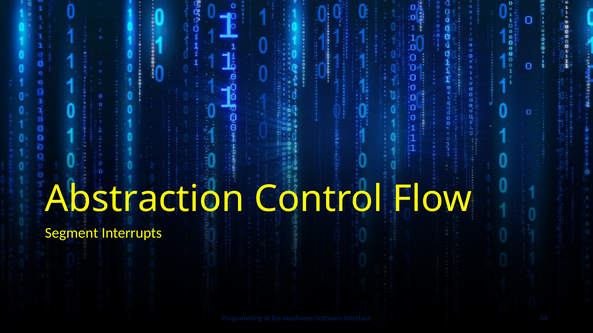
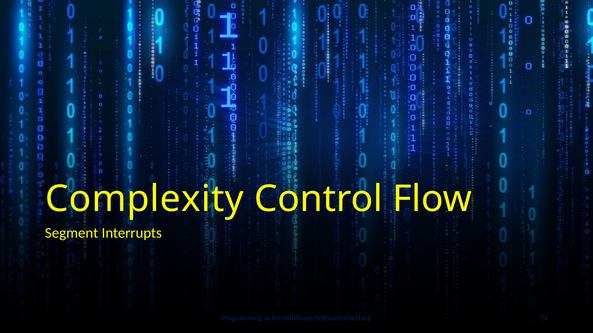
Abstraction: Abstraction -> Complexity (144, 199)
